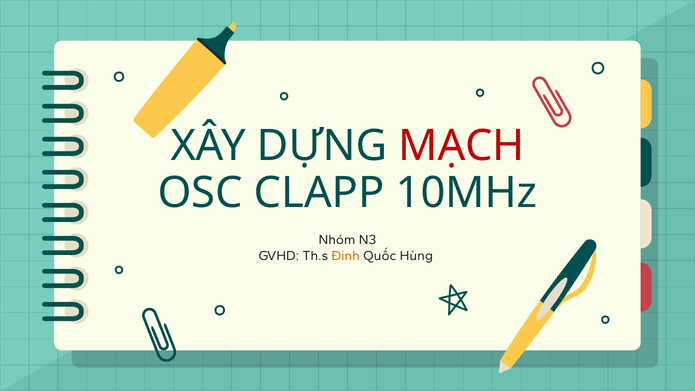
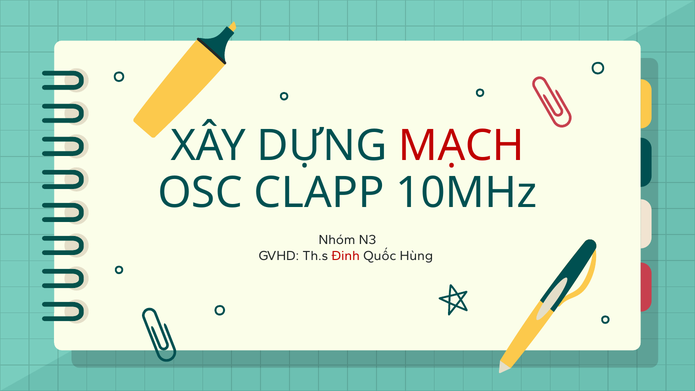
Đinh colour: orange -> red (346, 256)
